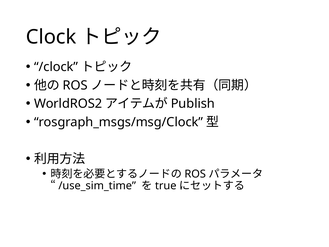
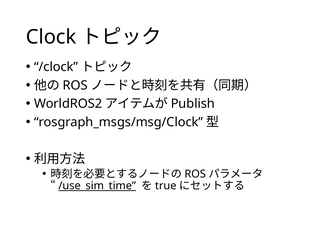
/use_sim_time underline: none -> present (97, 186)
